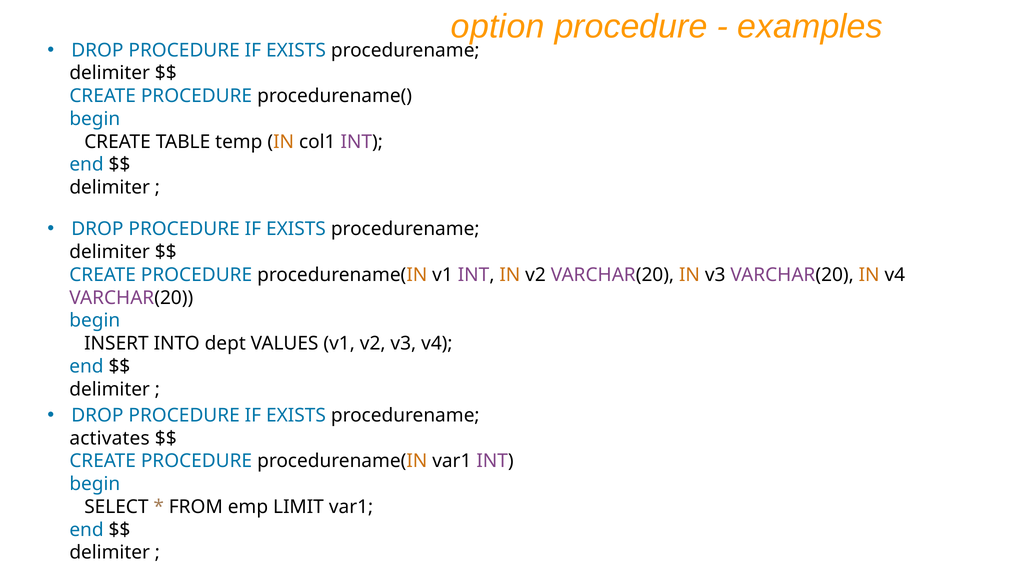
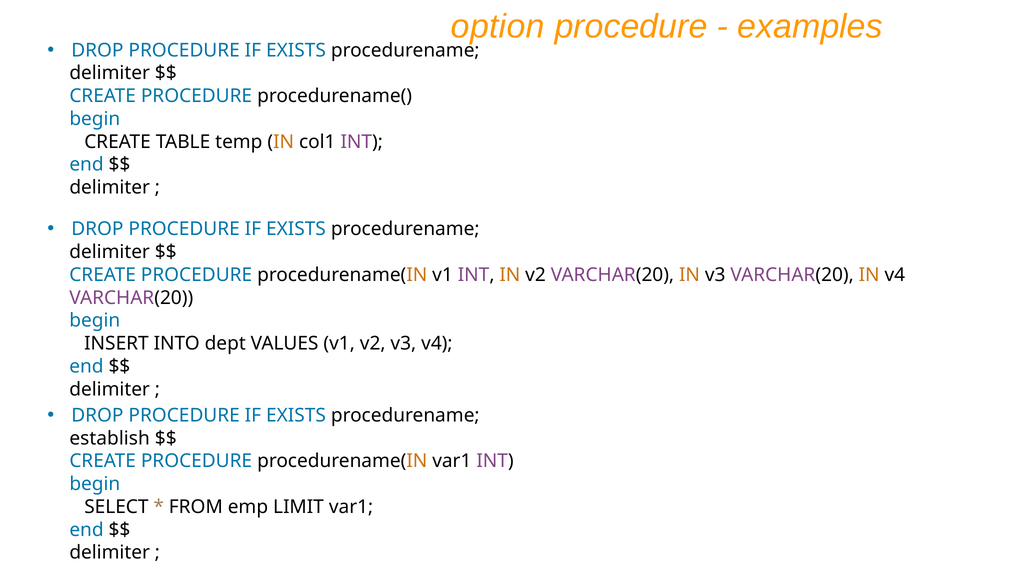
activates: activates -> establish (110, 439)
